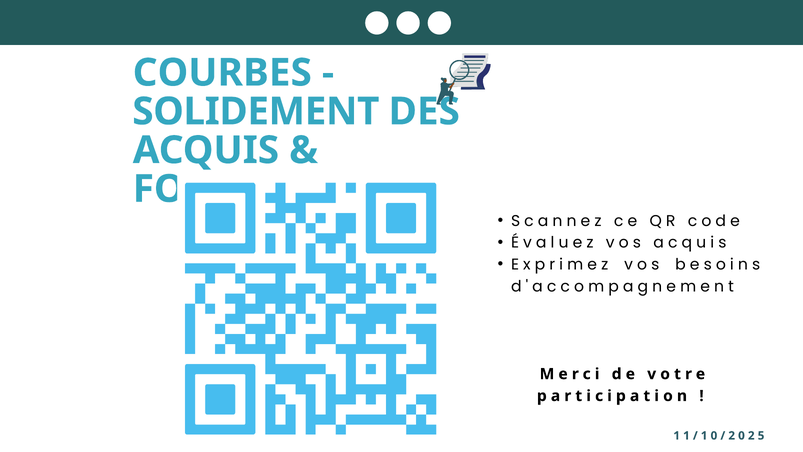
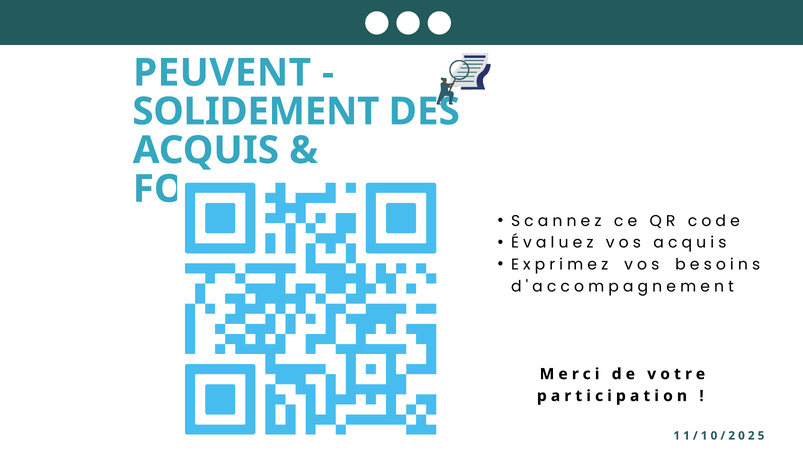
COURBES: COURBES -> PEUVENT (222, 73)
